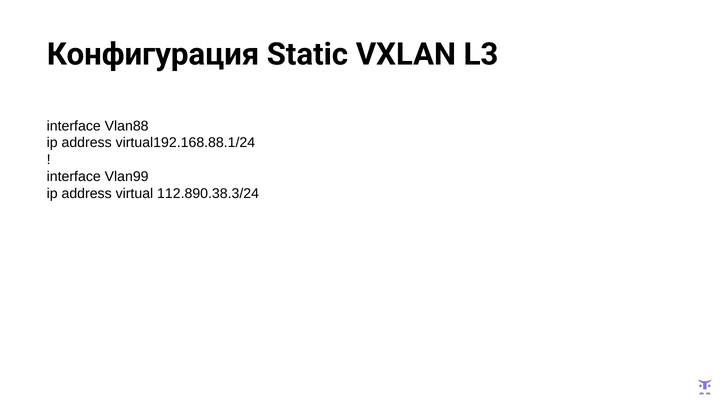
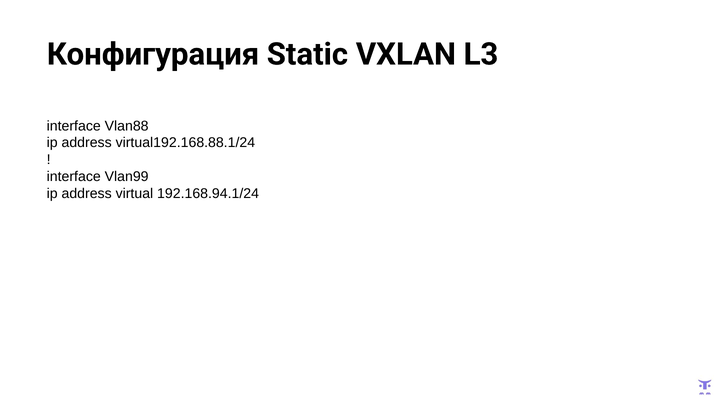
112.890.38.3/24: 112.890.38.3/24 -> 192.168.94.1/24 (208, 194)
